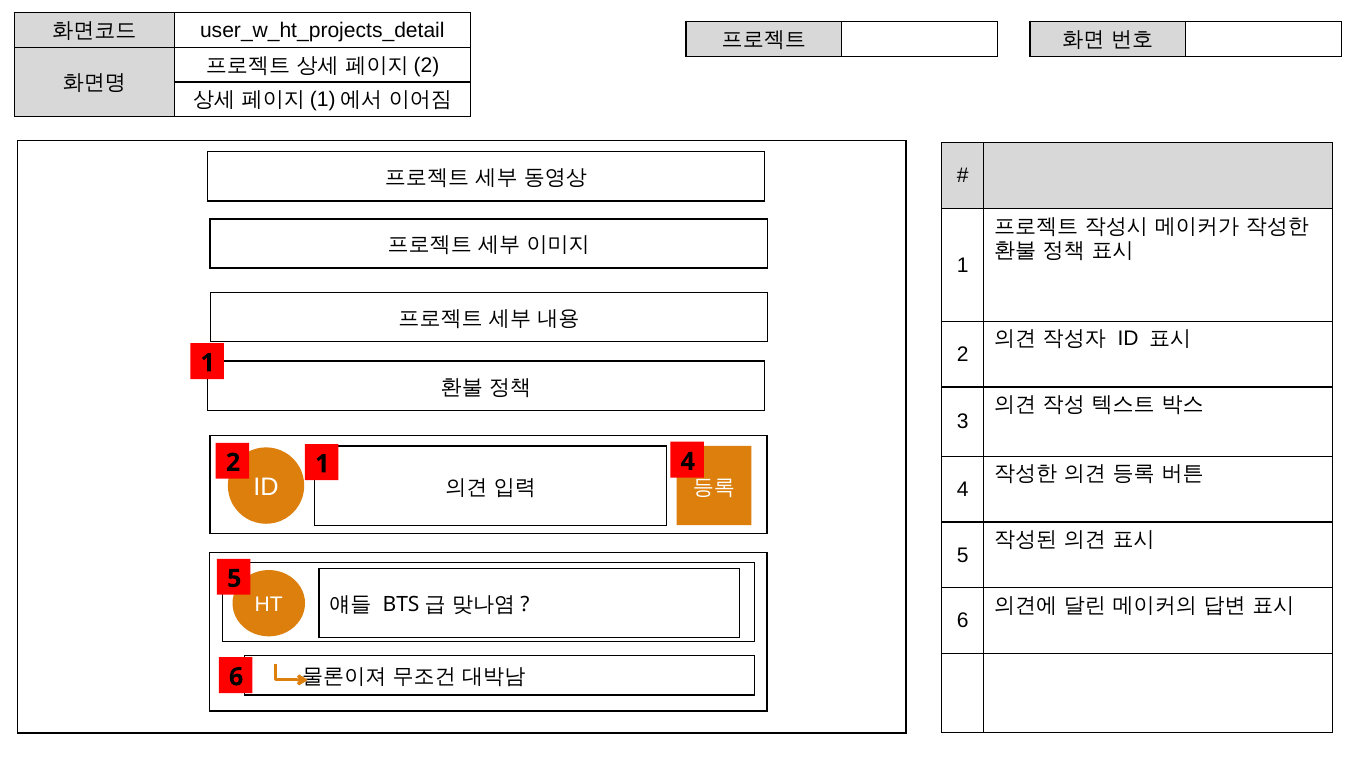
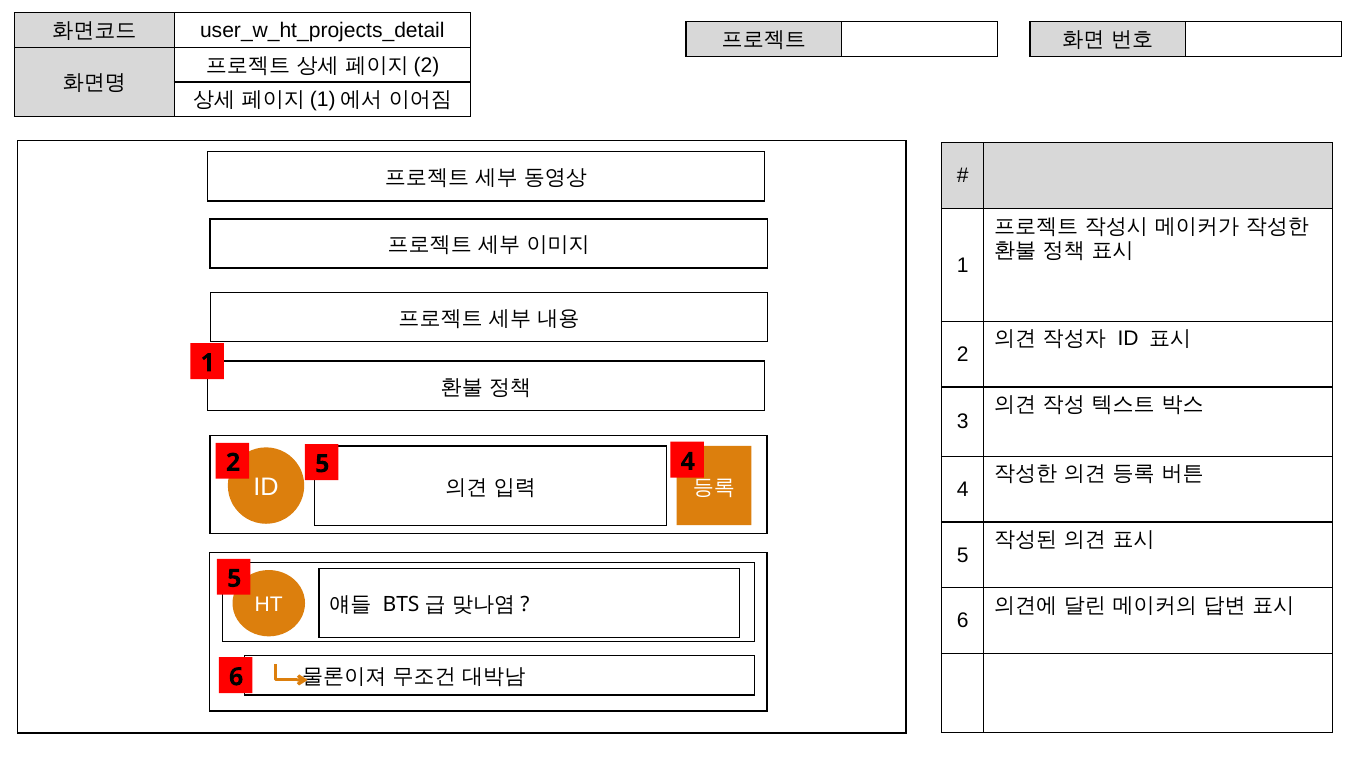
2 1: 1 -> 5 (322, 464)
